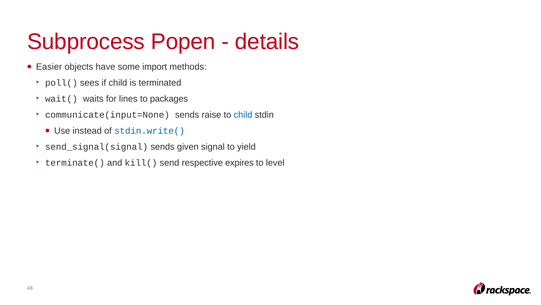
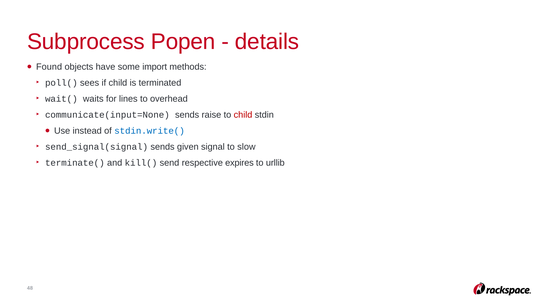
Easier: Easier -> Found (49, 67)
packages: packages -> overhead (169, 99)
child colour: blue -> red (243, 115)
yield: yield -> slow (246, 147)
level: level -> urllib (275, 162)
